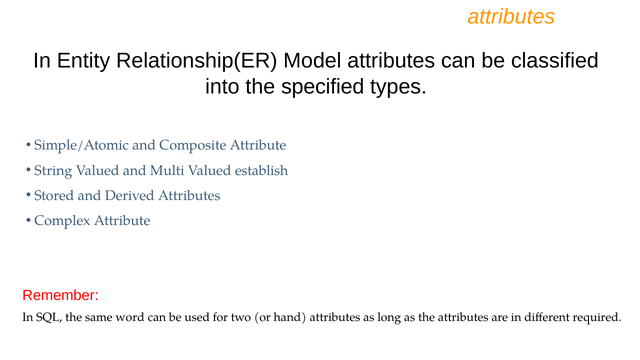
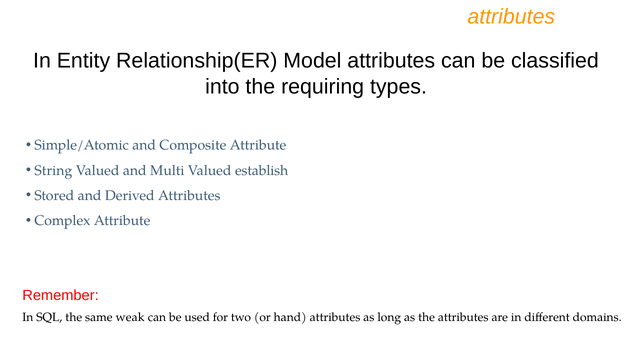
specified: specified -> requiring (323, 87)
word: word -> weak (130, 317)
required: required -> domains (597, 317)
